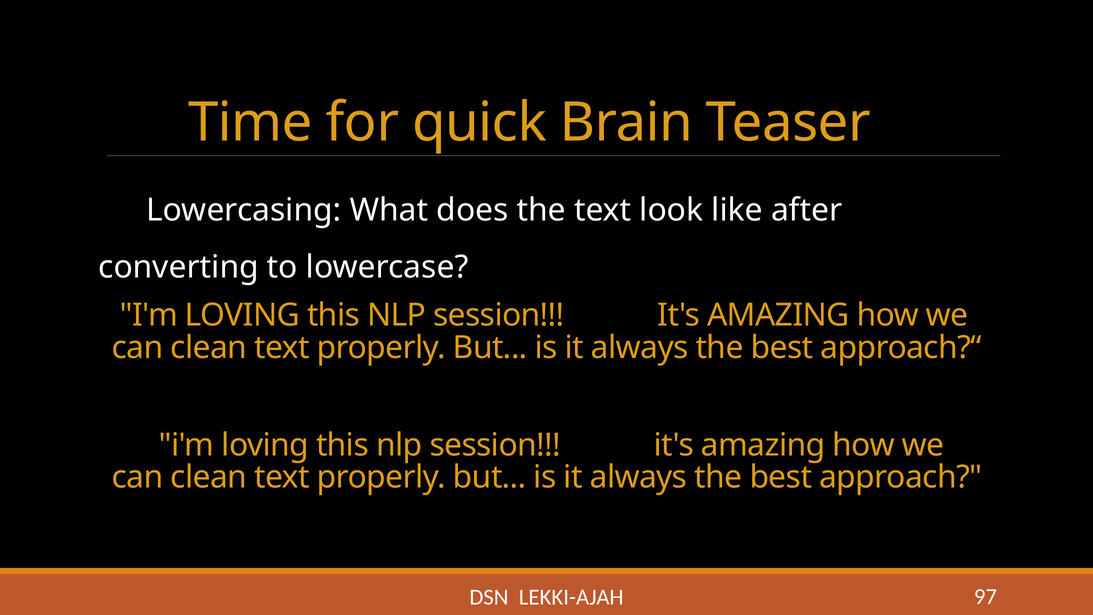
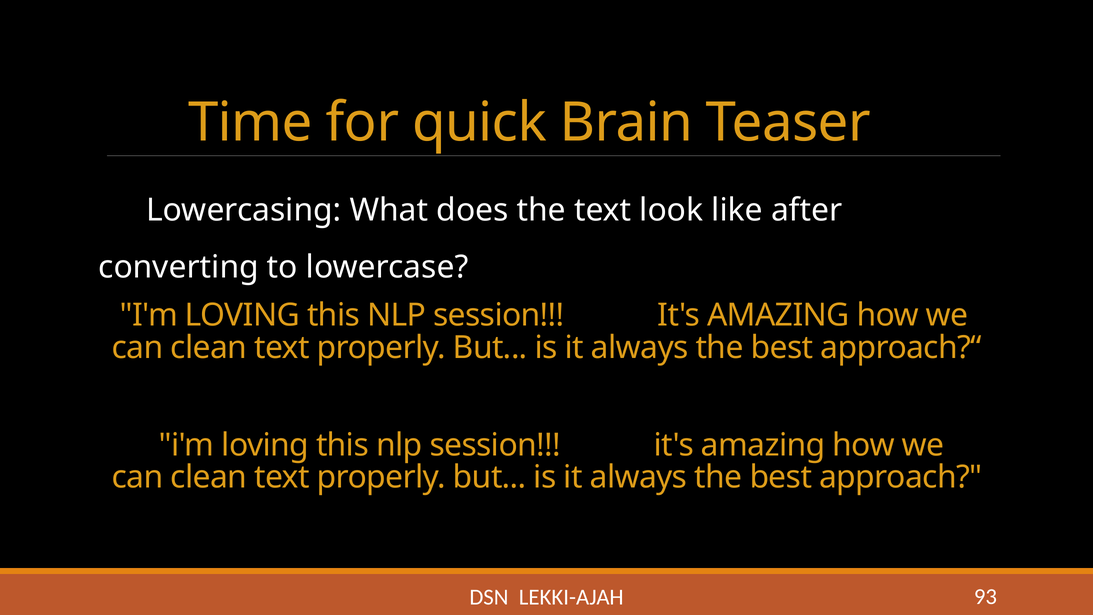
97: 97 -> 93 (985, 597)
